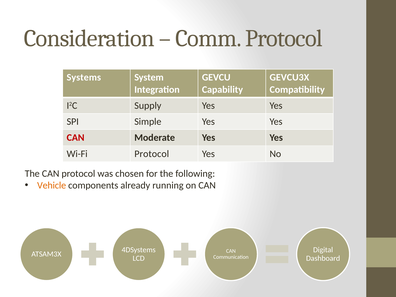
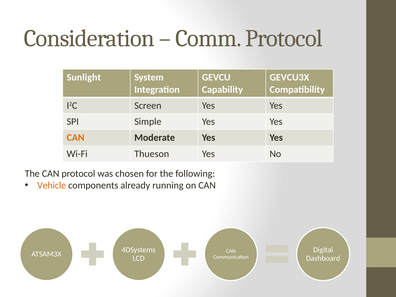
Systems: Systems -> Sunlight (84, 77)
Supply: Supply -> Screen (148, 106)
CAN colour: red -> orange (76, 138)
Wi-Fi Protocol: Protocol -> Thueson (152, 154)
